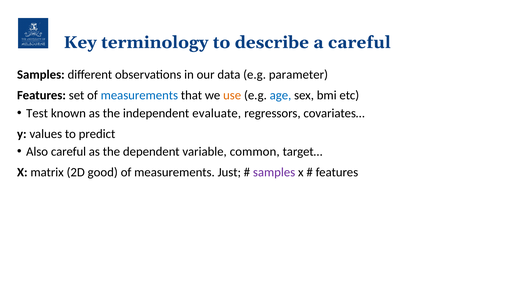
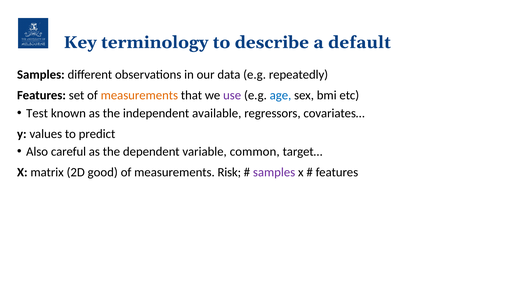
a careful: careful -> default (359, 42)
parameter: parameter -> repeatedly (298, 75)
measurements colour: blue -> orange (139, 95)
use colour: orange -> purple (232, 95)
evaluate: evaluate -> available (217, 113)
Just: Just -> Risk (229, 172)
